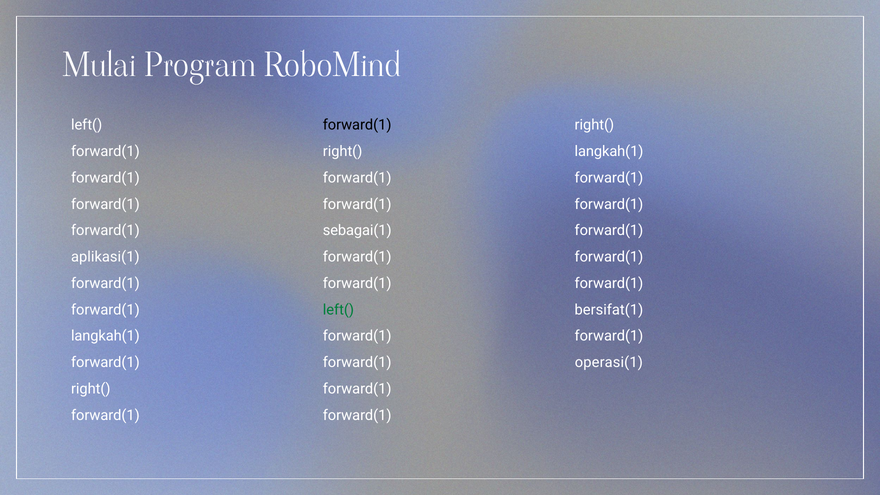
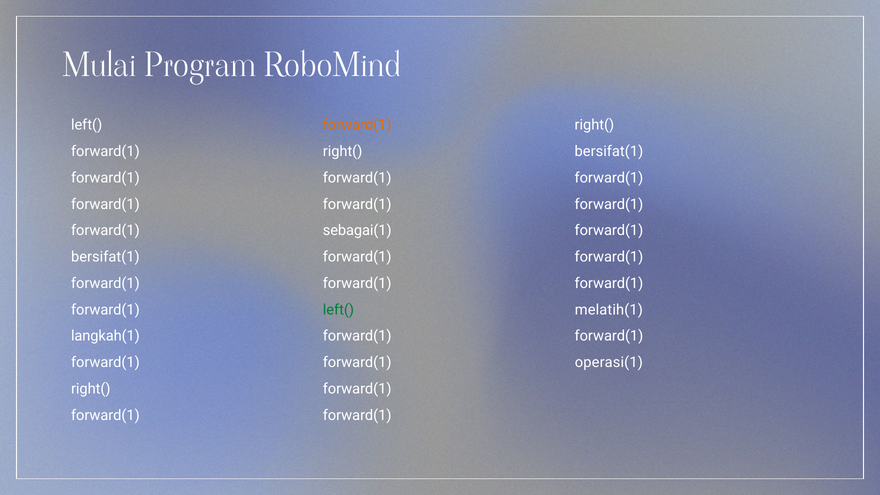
forward(1 colour: black -> orange (357, 125)
langkah(1: langkah(1 -> bersifat(1 (609, 152)
aplikasi(1: aplikasi(1 -> bersifat(1 (105, 257)
bersifat(1: bersifat(1 -> melatih(1 (609, 310)
